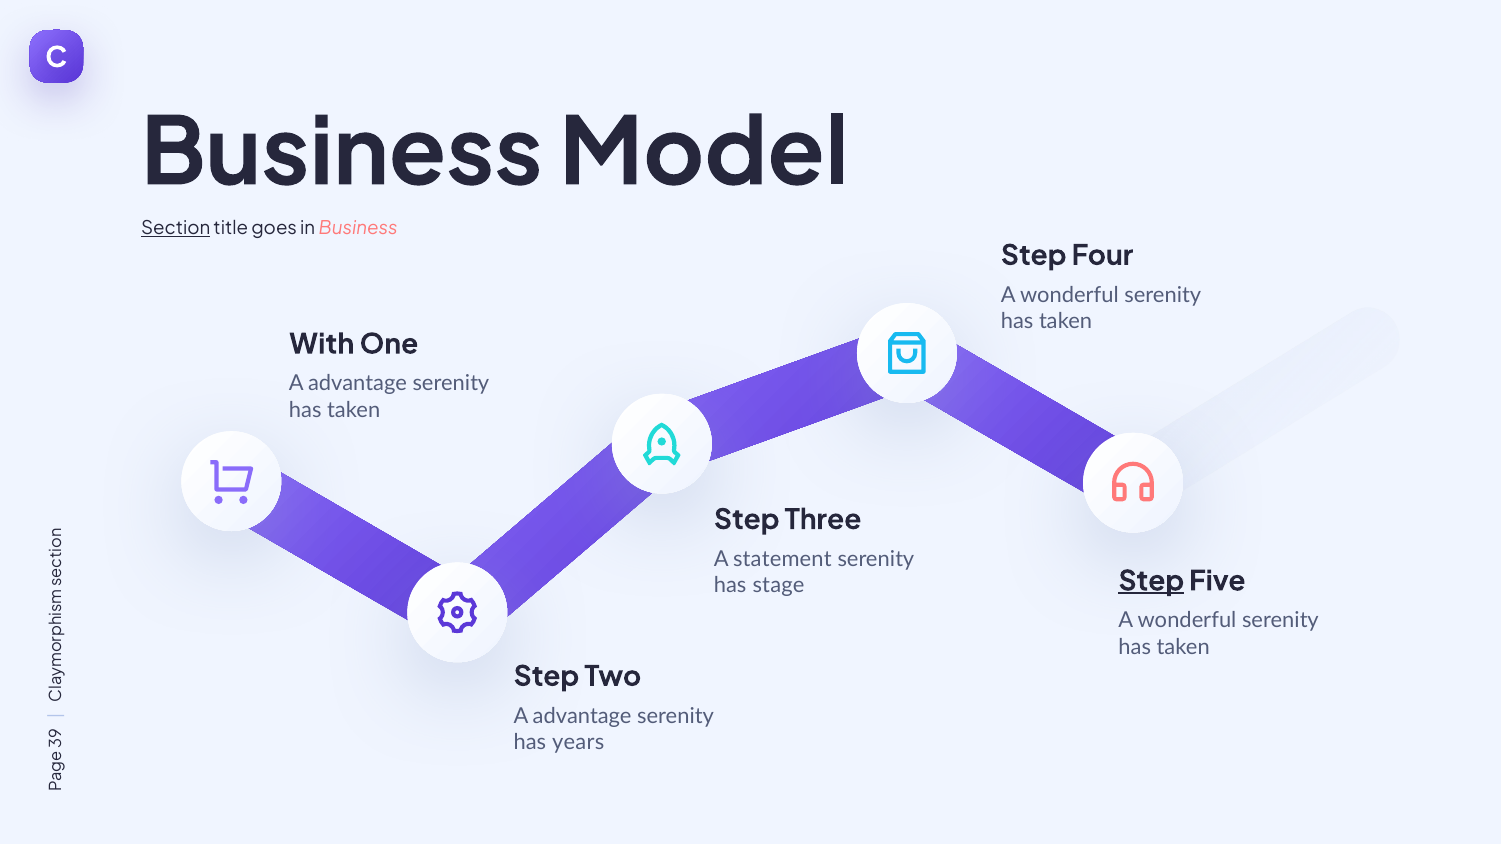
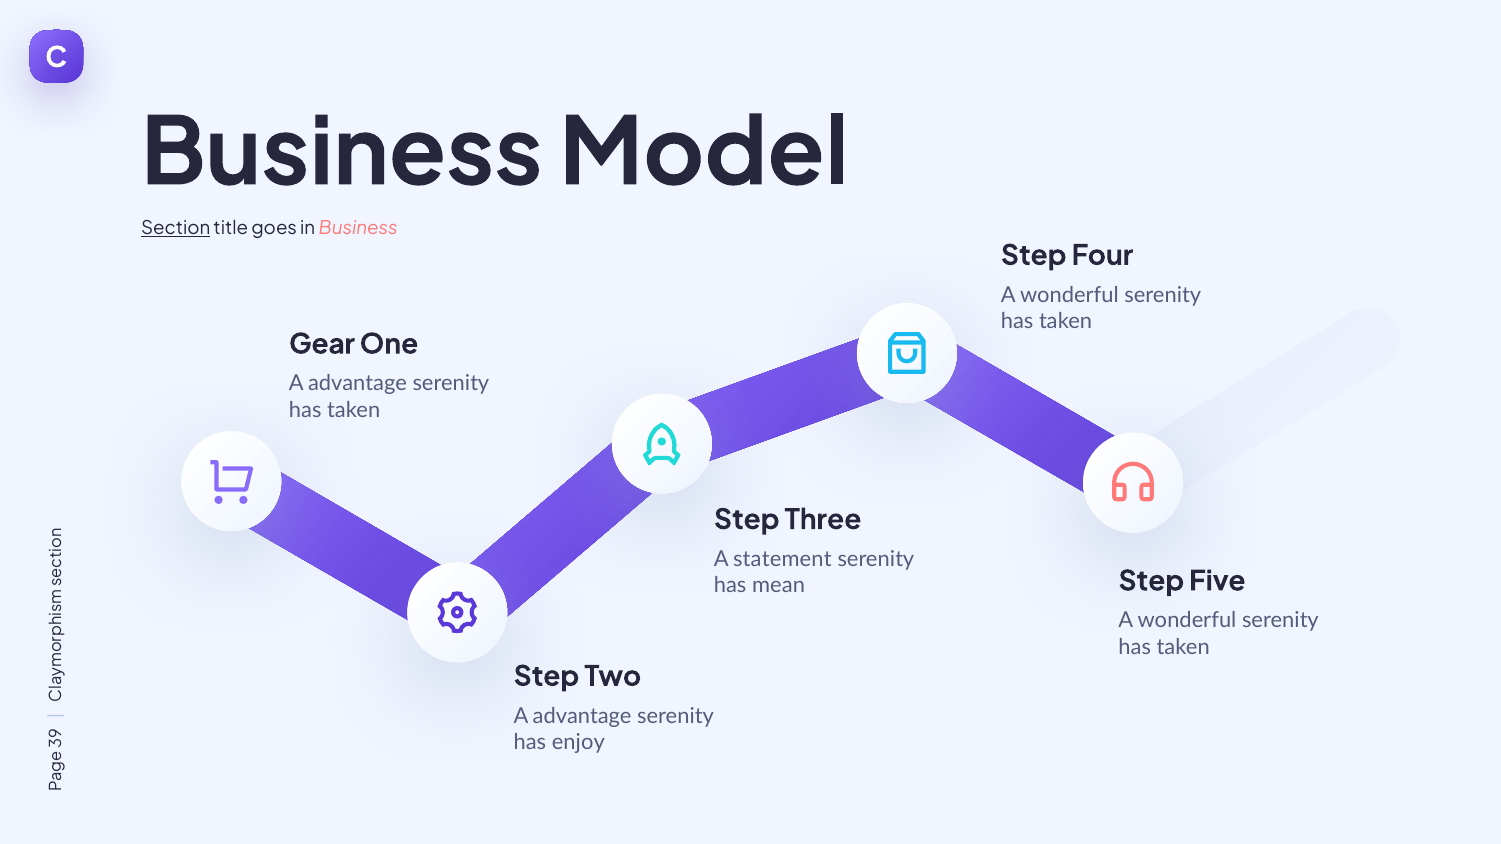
With: With -> Gear (322, 344)
Step underline: present -> none (1151, 581)
stage: stage -> mean (779, 586)
years: years -> enjoy (578, 742)
